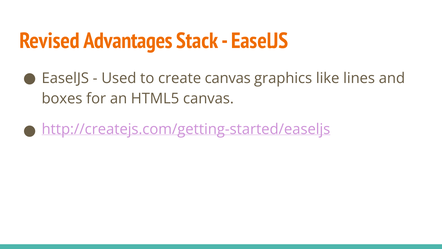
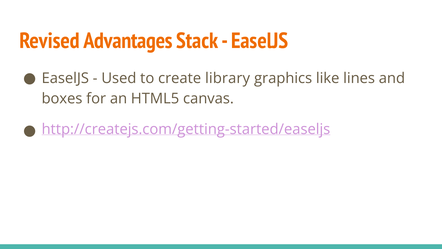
create canvas: canvas -> library (228, 78)
